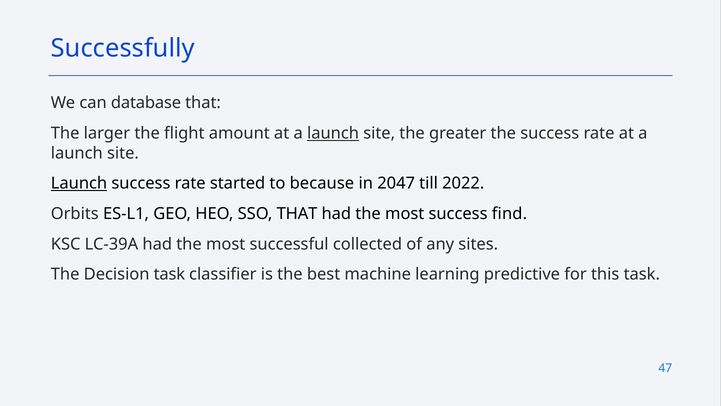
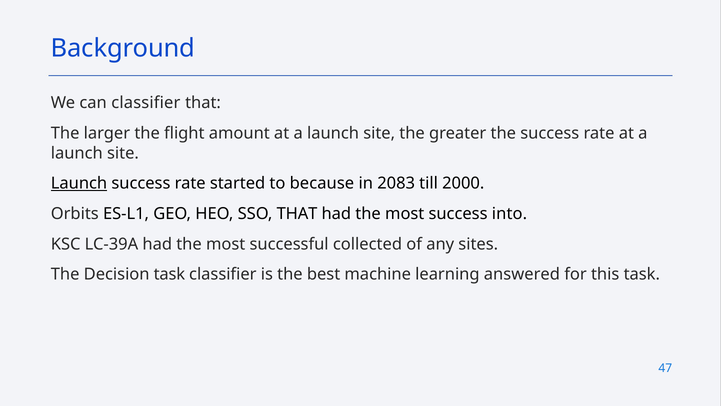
Successfully: Successfully -> Background (123, 48)
can database: database -> classifier (146, 103)
launch underline: present -> none (333, 133)
2047: 2047 -> 2083 (396, 183)
2022: 2022 -> 2000 (463, 183)
find: find -> into (509, 214)
predictive: predictive -> answered (522, 274)
